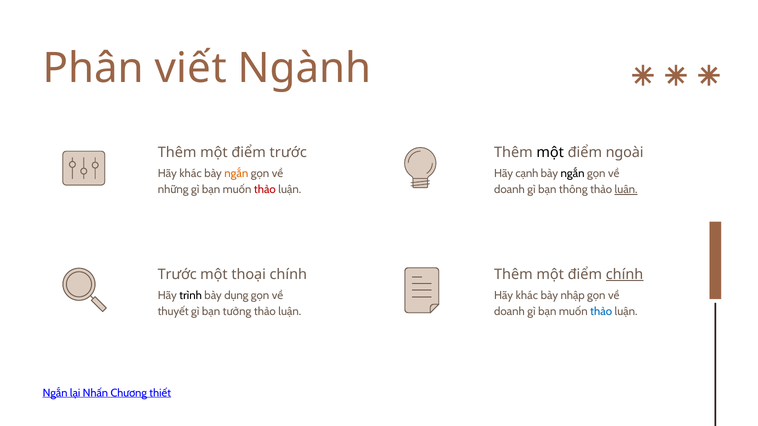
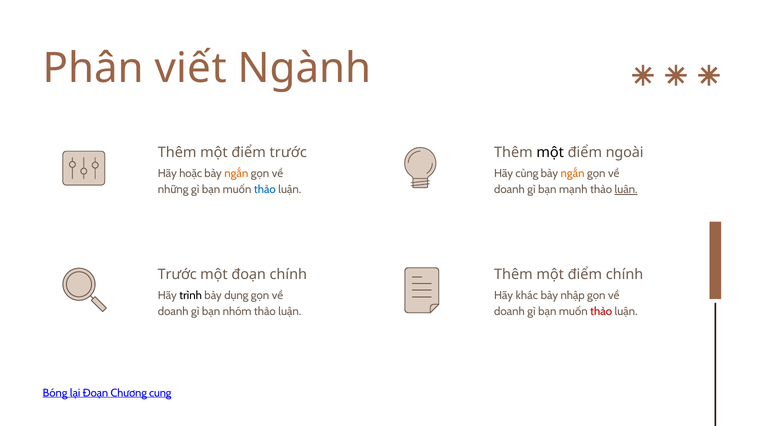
khác: khác -> hoặc (191, 174)
cạnh: cạnh -> cùng (527, 174)
ngắn colour: black -> orange (573, 174)
thảo colour: red -> blue (265, 190)
thông: thông -> mạnh (573, 190)
một thoại: thoại -> đoạn (249, 275)
chính underline: present -> none (625, 275)
thuyết: thuyết -> doanh (173, 312)
tưởng: tưởng -> nhóm (237, 312)
thảo colour: blue -> red (601, 312)
Ngắn: Ngắn -> Bóng (55, 393)
lại Nhấn: Nhấn -> Đoạn (95, 393)
thiết: thiết -> cung (160, 393)
